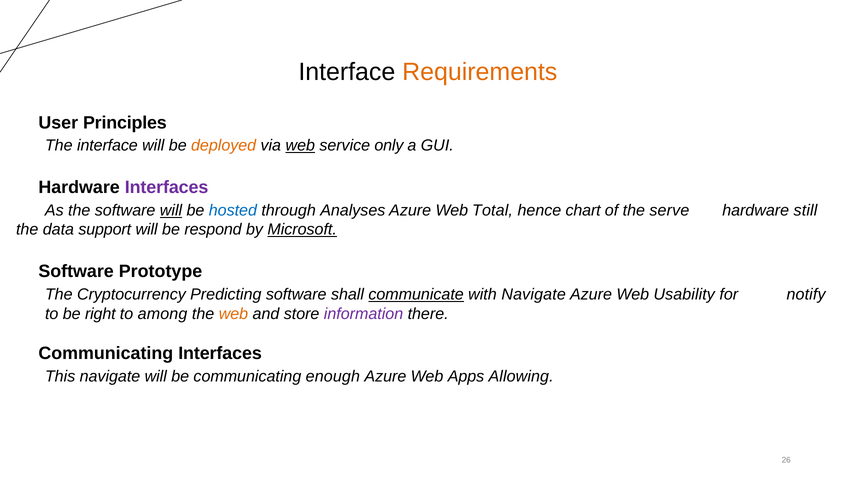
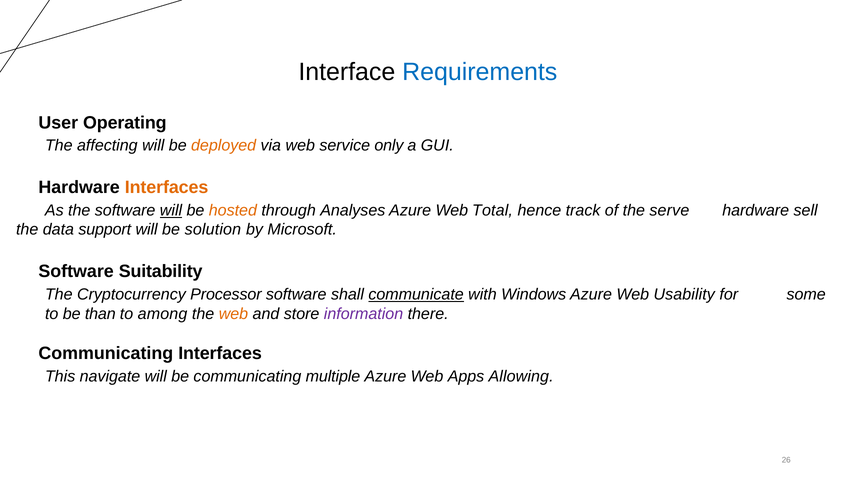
Requirements colour: orange -> blue (480, 72)
Principles: Principles -> Operating (125, 123)
The interface: interface -> affecting (107, 145)
web underline: present -> none (300, 145)
Interfaces colour: purple -> orange (167, 187)
hosted colour: blue -> orange (233, 210)
chart: chart -> track (583, 210)
still: still -> sell (806, 210)
respond: respond -> solution (213, 229)
Microsoft underline: present -> none (302, 229)
Prototype: Prototype -> Suitability (161, 271)
Predicting: Predicting -> Processor (226, 294)
with Navigate: Navigate -> Windows (534, 294)
notify: notify -> some (806, 294)
right: right -> than (100, 313)
enough: enough -> multiple (333, 376)
